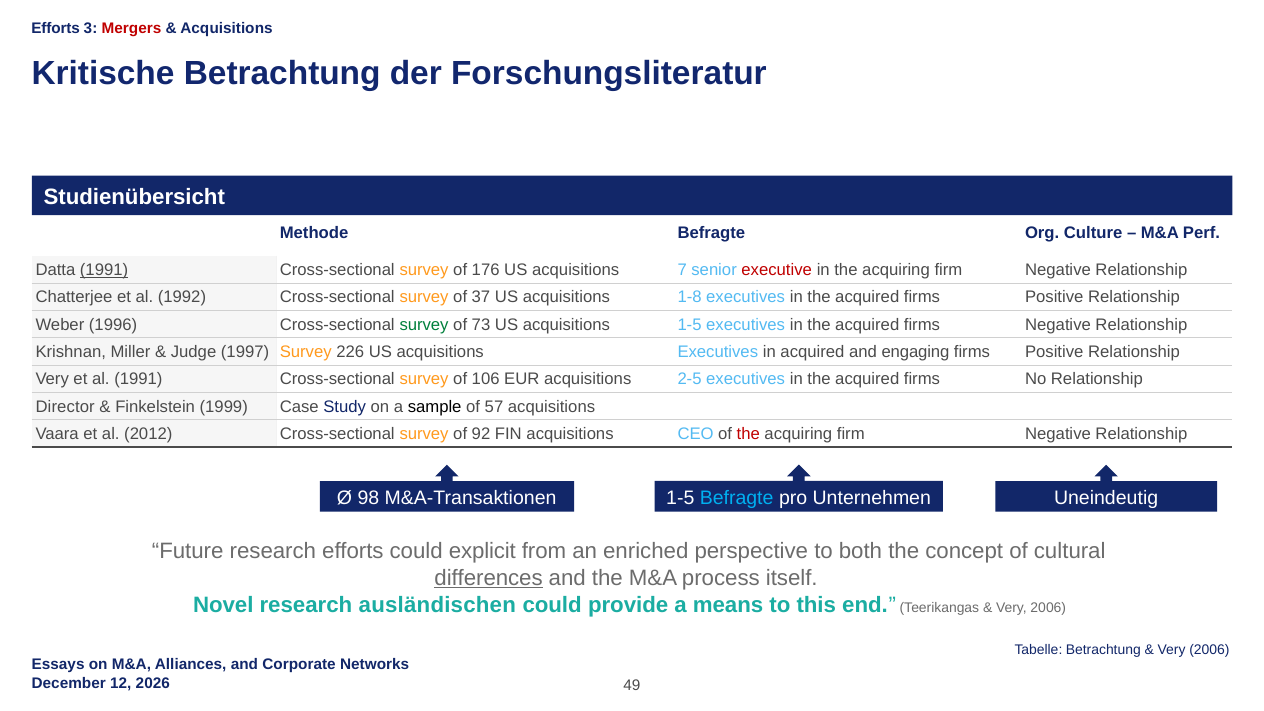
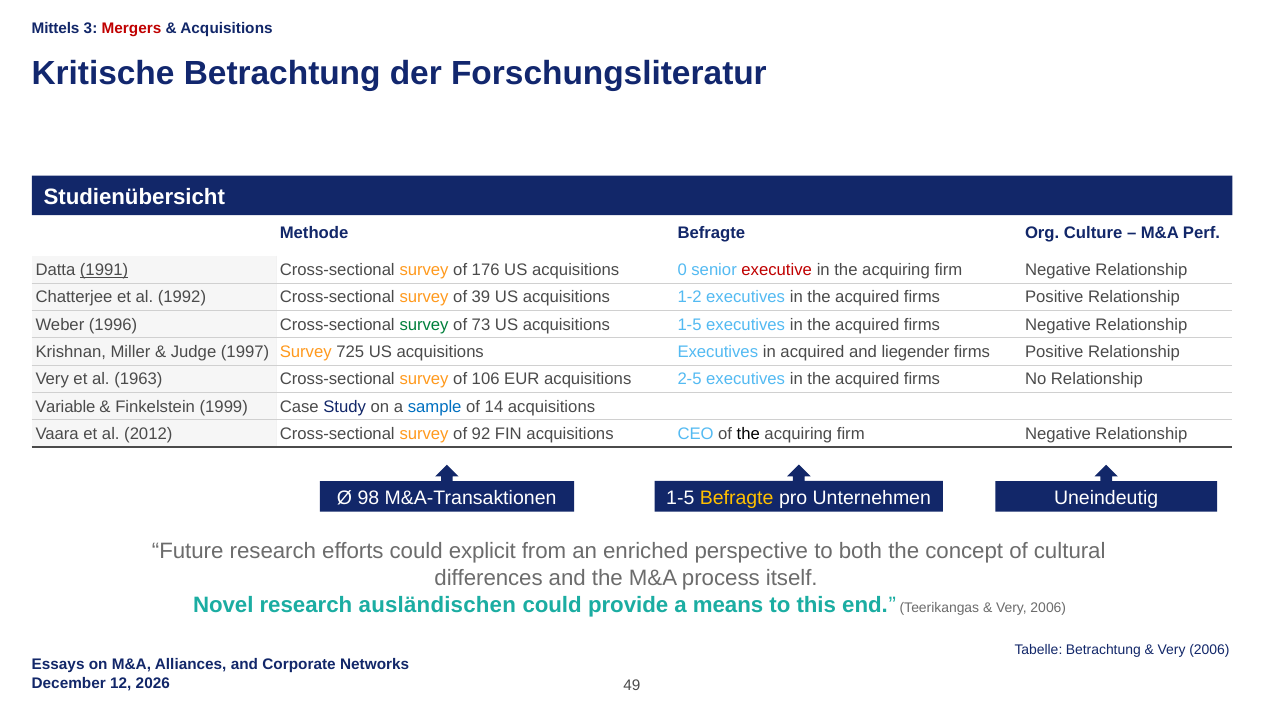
Efforts: Efforts -> Mittels (56, 29)
7: 7 -> 0 (682, 270)
37: 37 -> 39 (481, 298)
1-8: 1-8 -> 1-2 (690, 298)
226: 226 -> 725 (350, 352)
engaging: engaging -> liegender (915, 352)
al 1991: 1991 -> 1963 (138, 380)
Director: Director -> Variable (65, 407)
sample colour: black -> blue (435, 407)
57: 57 -> 14 (494, 407)
the colour: red -> black (748, 434)
Befragte colour: light blue -> yellow (737, 498)
differences underline: present -> none (489, 578)
